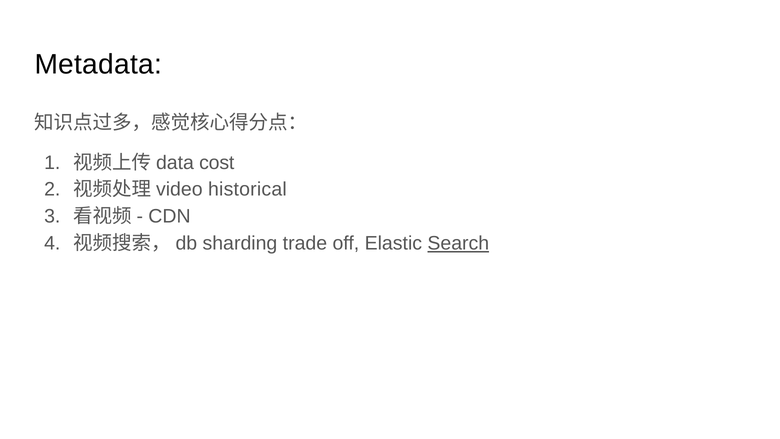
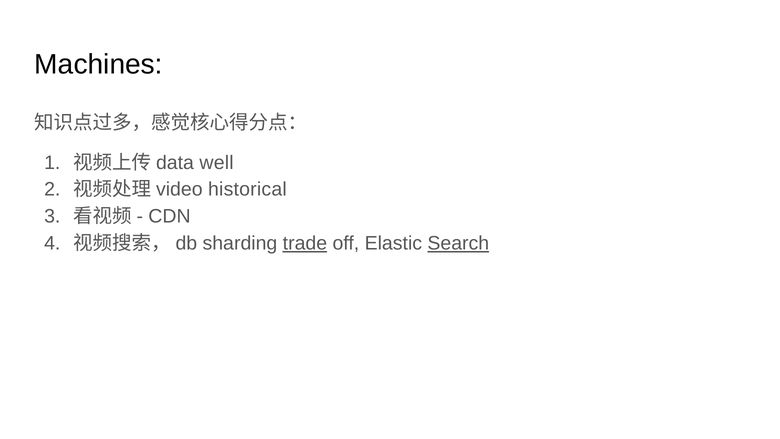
Metadata: Metadata -> Machines (99, 65)
cost: cost -> well (217, 163)
trade underline: none -> present (305, 243)
